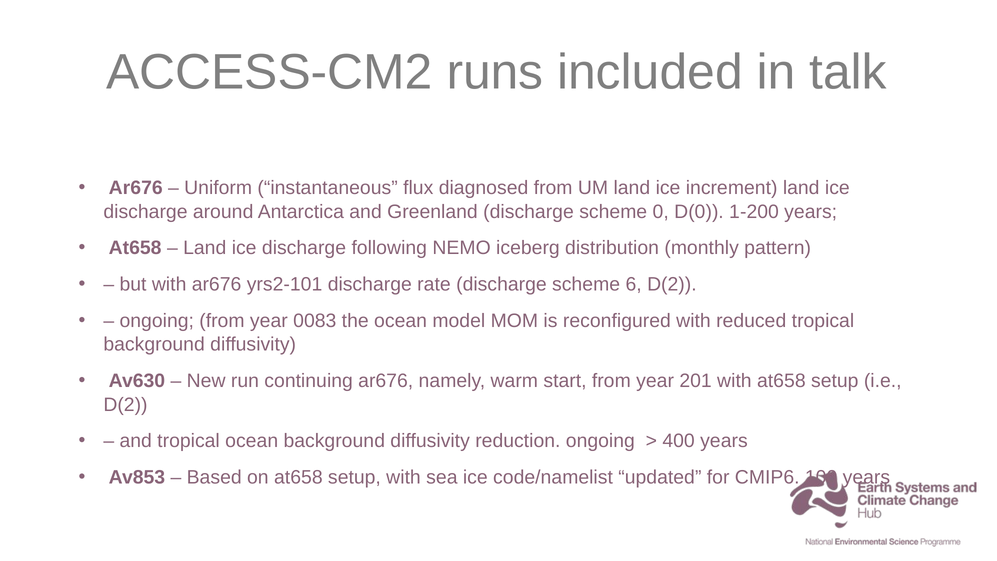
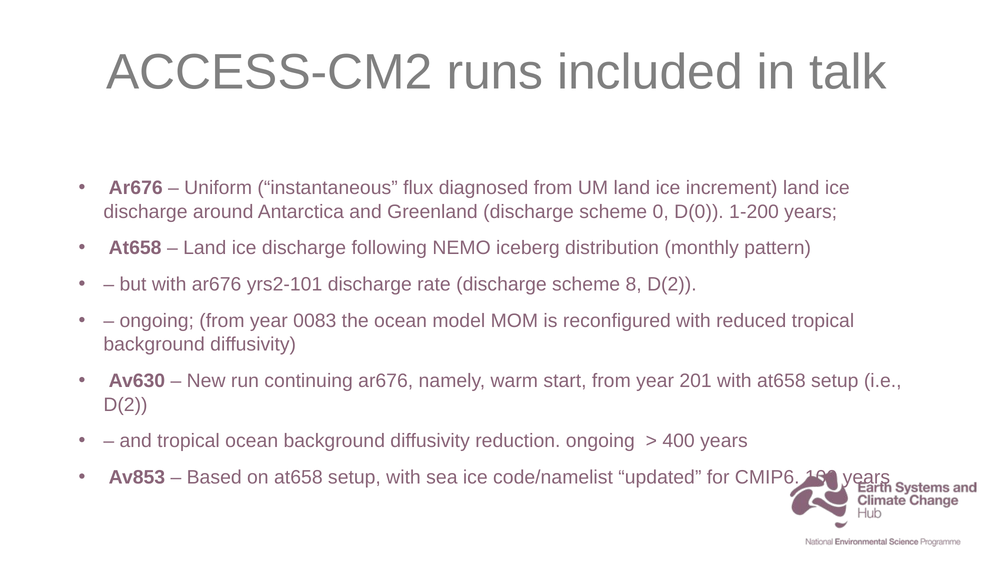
6: 6 -> 8 (634, 284)
